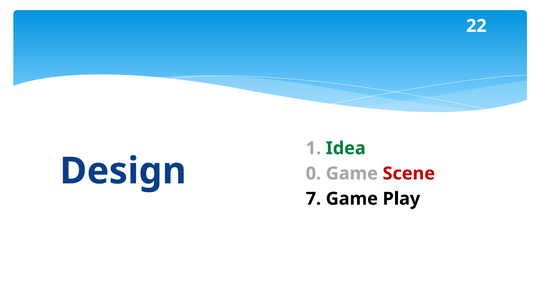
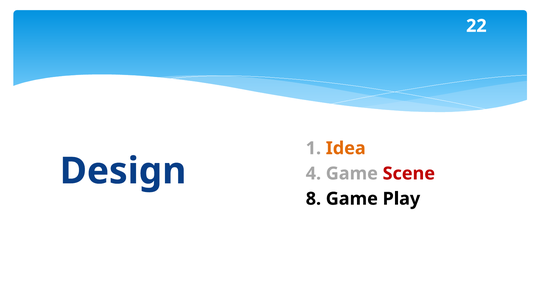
Idea colour: green -> orange (346, 148)
0: 0 -> 4 (313, 173)
7: 7 -> 8 (313, 199)
